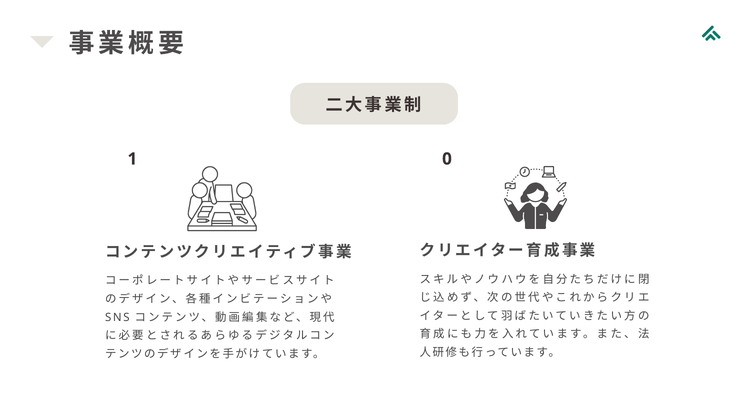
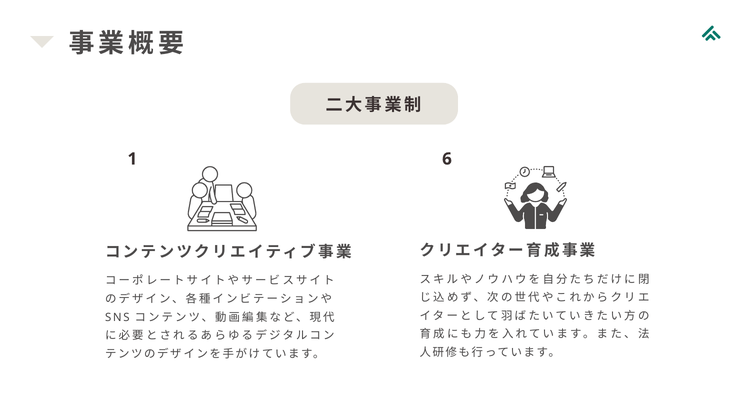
0: 0 -> 6 (447, 159)
